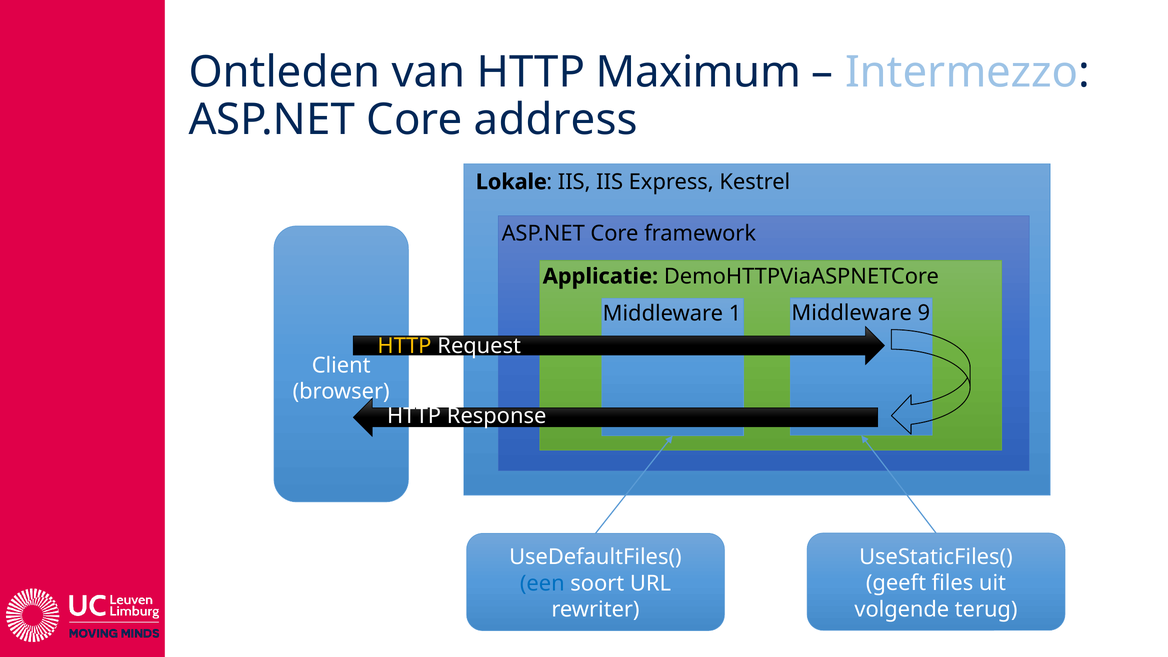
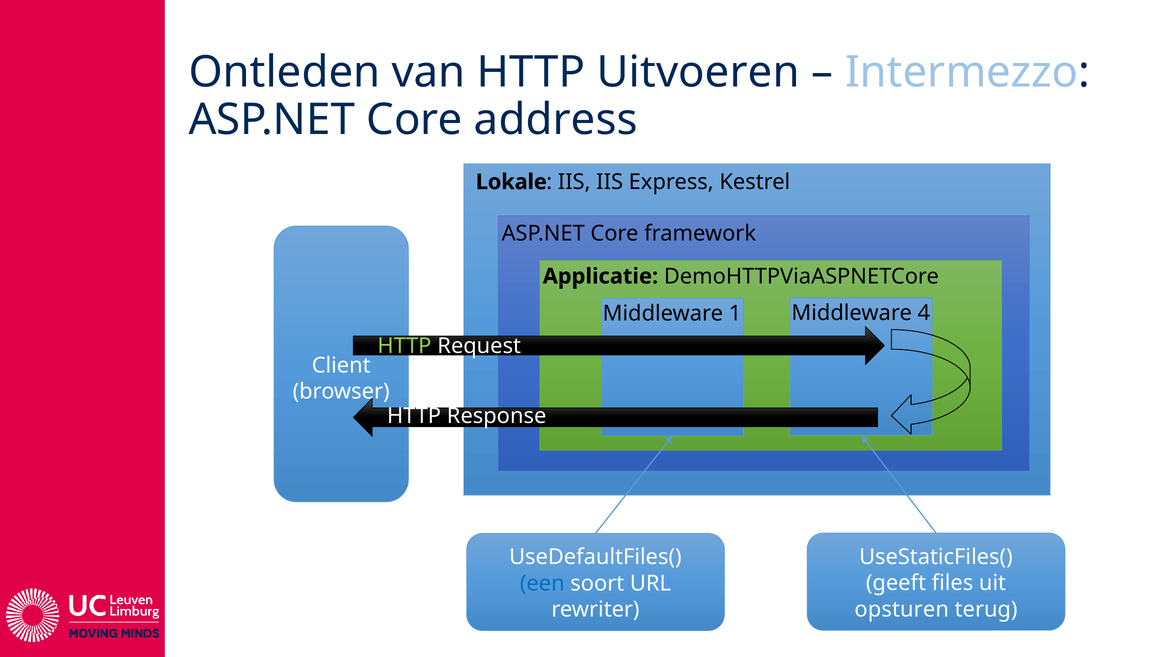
Maximum: Maximum -> Uitvoeren (698, 72)
9: 9 -> 4 (924, 313)
HTTP colour: yellow -> light green (404, 346)
volgende: volgende -> opsturen (902, 609)
